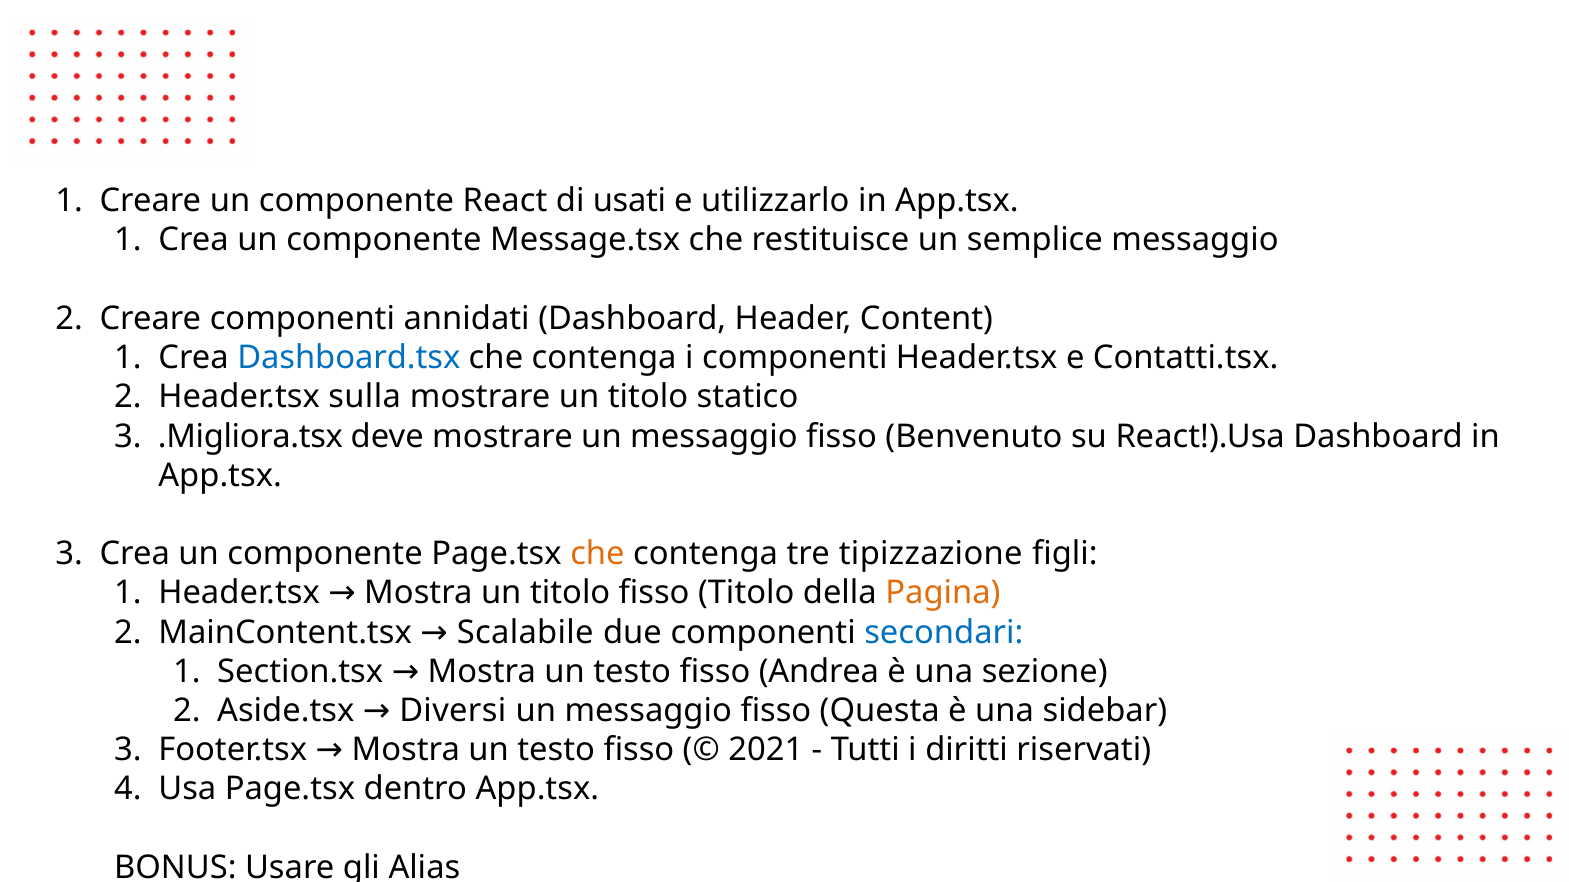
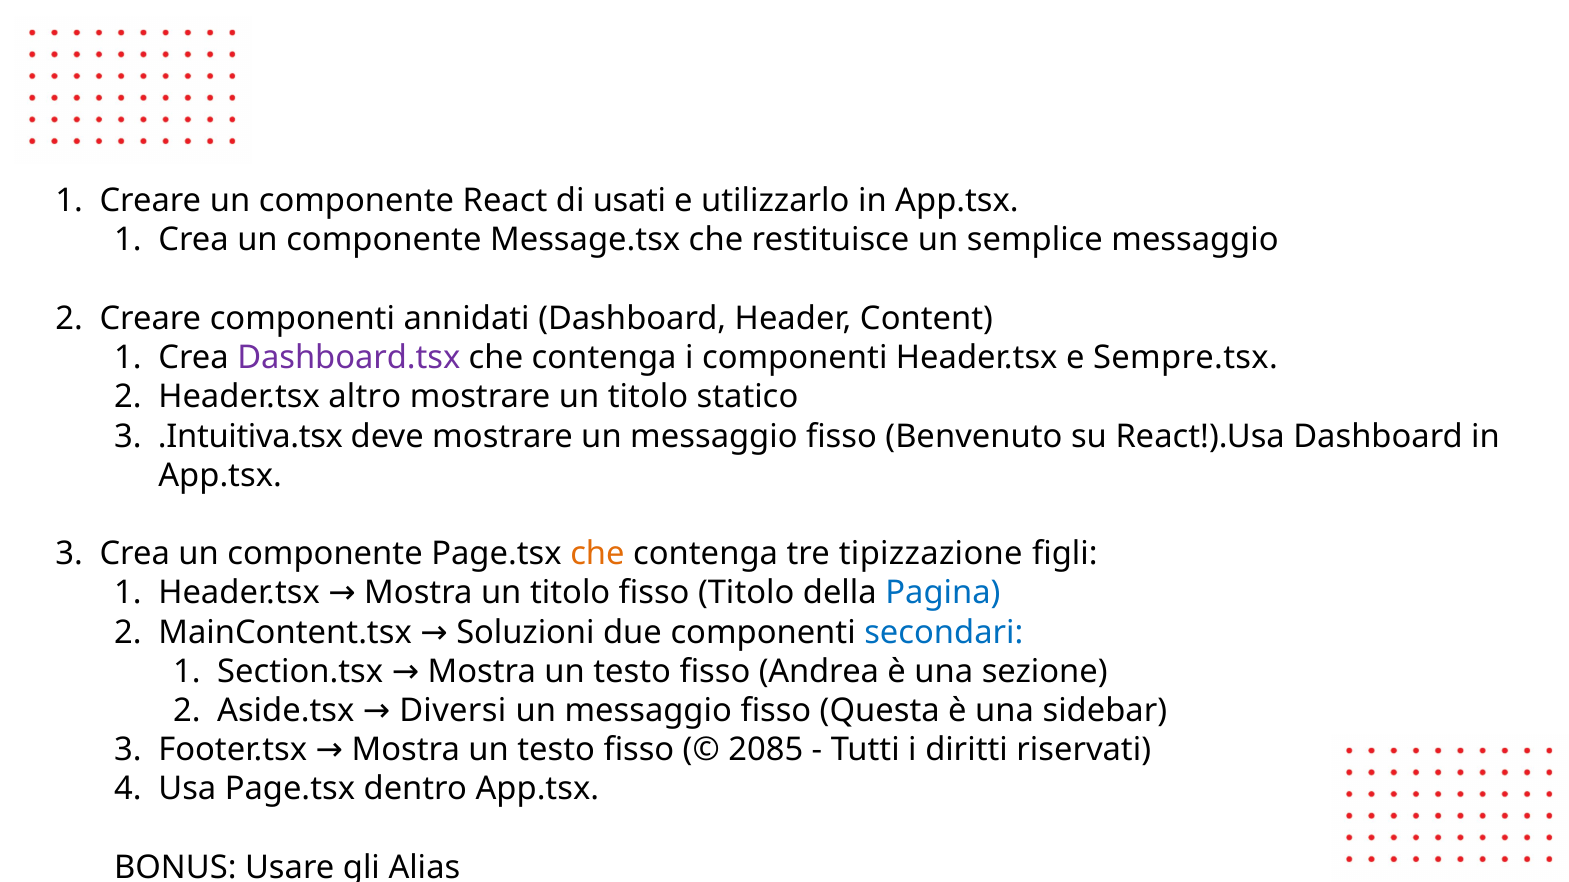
Dashboard.tsx colour: blue -> purple (349, 358)
Contatti.tsx: Contatti.tsx -> Sempre.tsx (1186, 358)
sulla: sulla -> altro (365, 397)
.Migliora.tsx: .Migliora.tsx -> .Intuitiva.tsx (250, 437)
Pagina colour: orange -> blue (943, 593)
Scalabile: Scalabile -> Soluzioni (525, 633)
2021: 2021 -> 2085 (766, 750)
